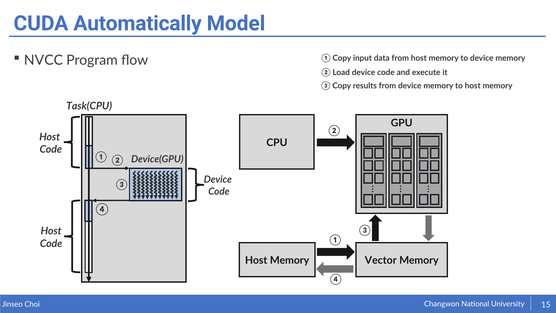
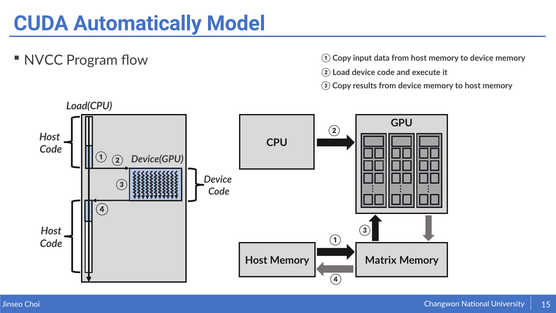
Task(CPU: Task(CPU -> Load(CPU (89, 106)
Vector: Vector -> Matrix (381, 260)
